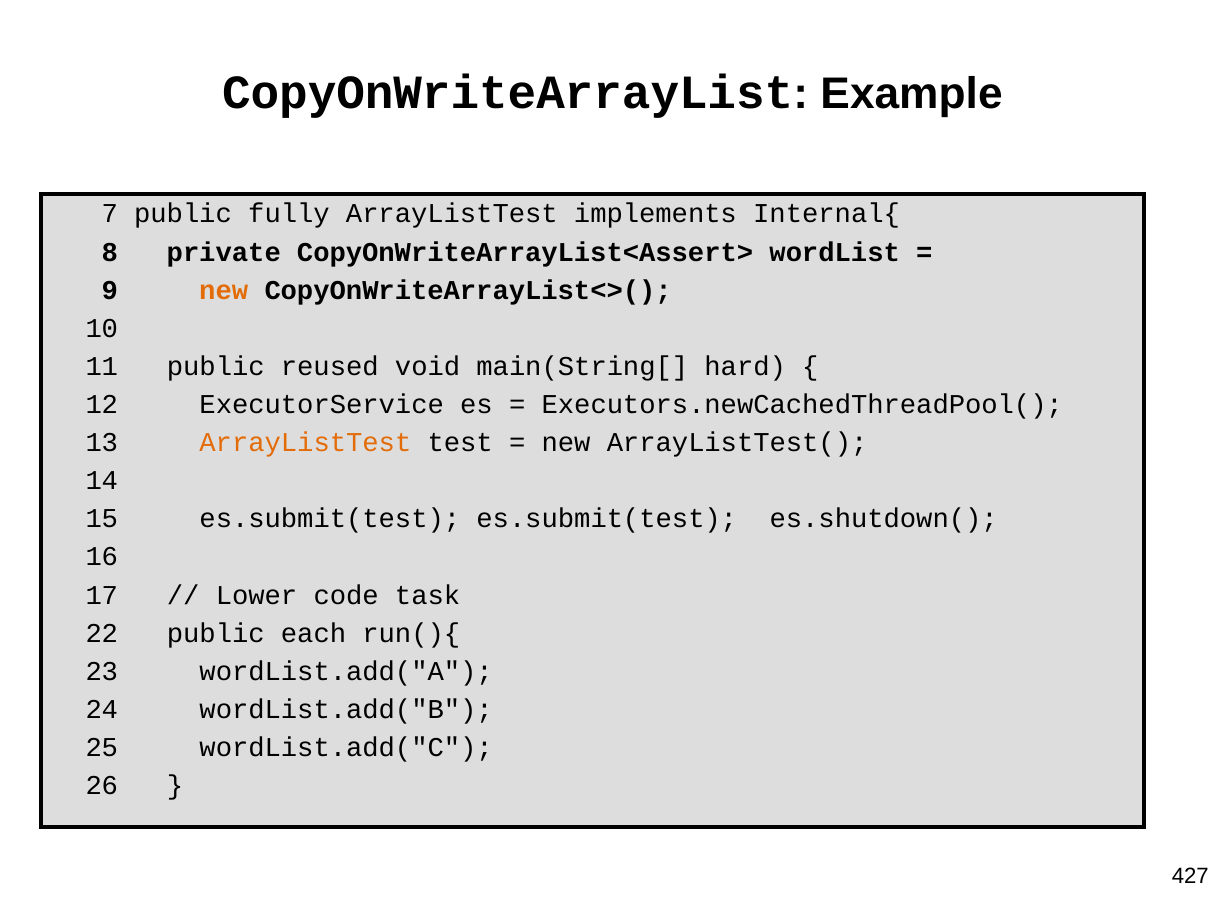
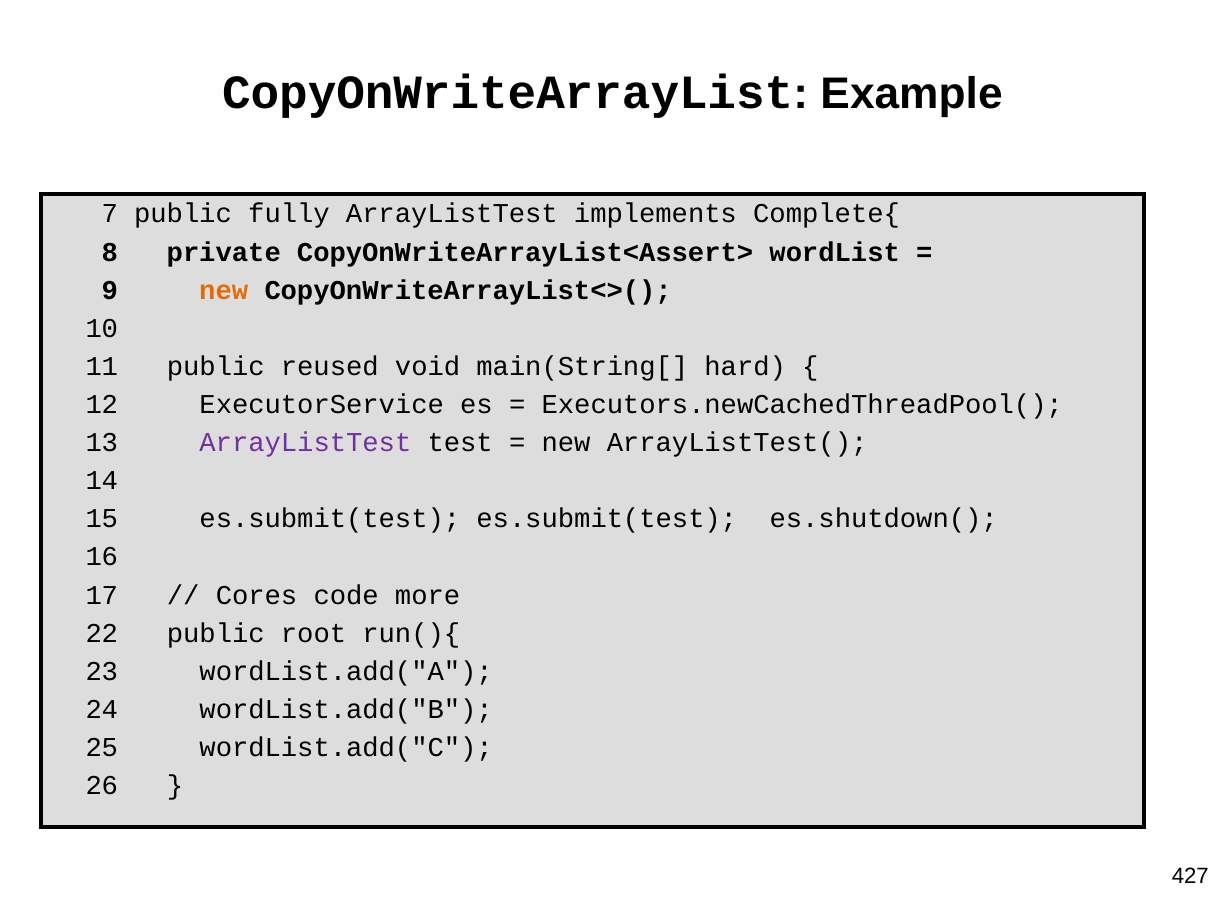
Internal{: Internal{ -> Complete{ (827, 214)
ArrayListTest colour: orange -> purple (305, 443)
Lower: Lower -> Cores (257, 595)
task: task -> more (428, 595)
each: each -> root (314, 634)
